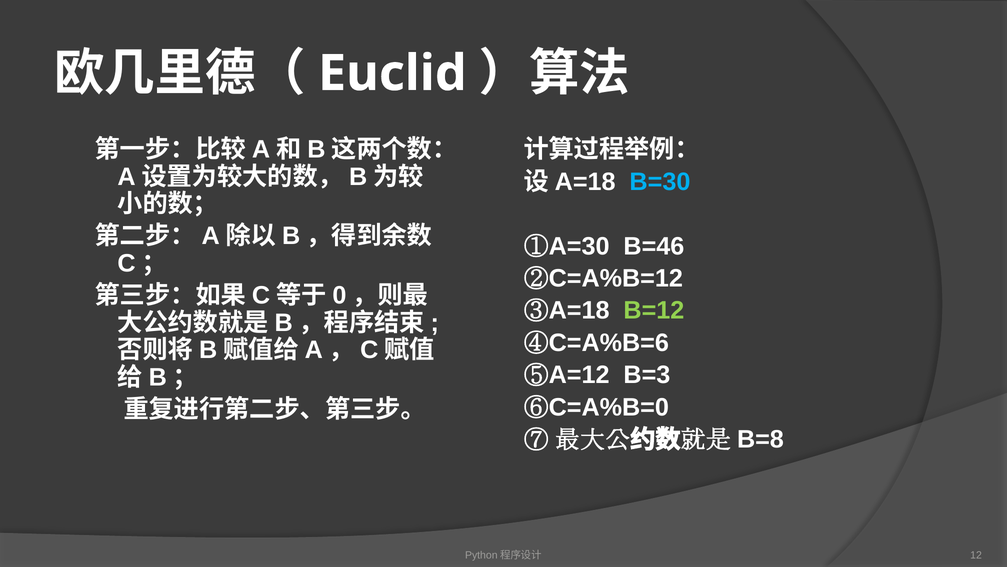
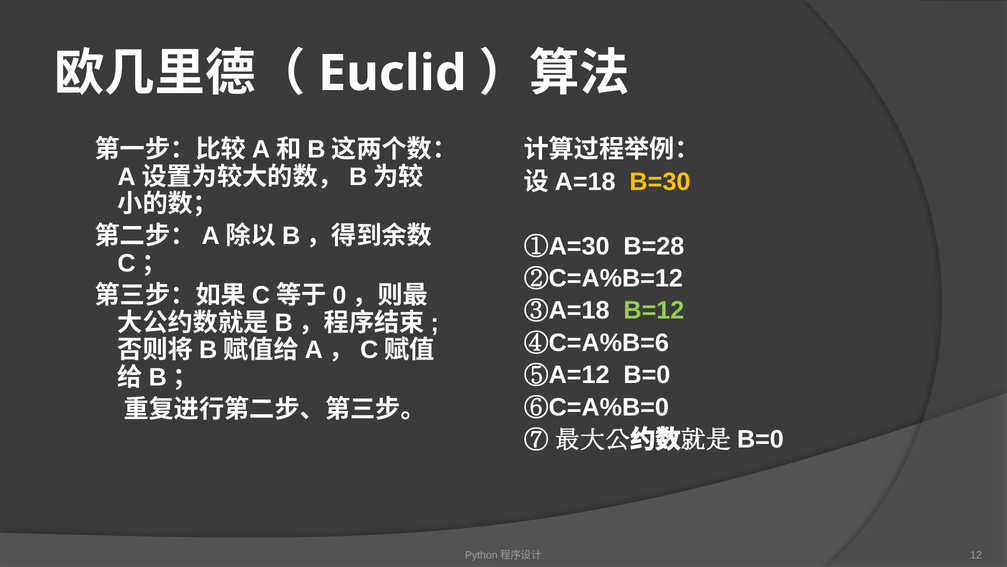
B=30 colour: light blue -> yellow (660, 182)
B=46: B=46 -> B=28 (654, 246)
⑤A=12 B=3: B=3 -> B=0 (647, 375)
B=8: B=8 -> B=0 (760, 439)
